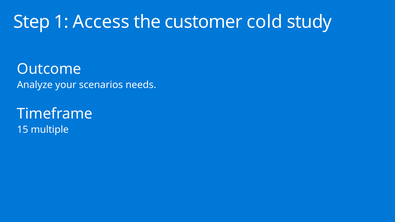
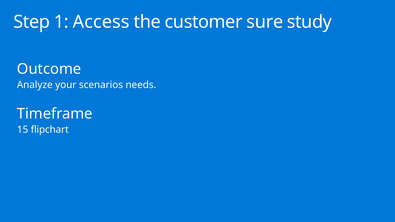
cold: cold -> sure (265, 22)
multiple: multiple -> flipchart (50, 130)
